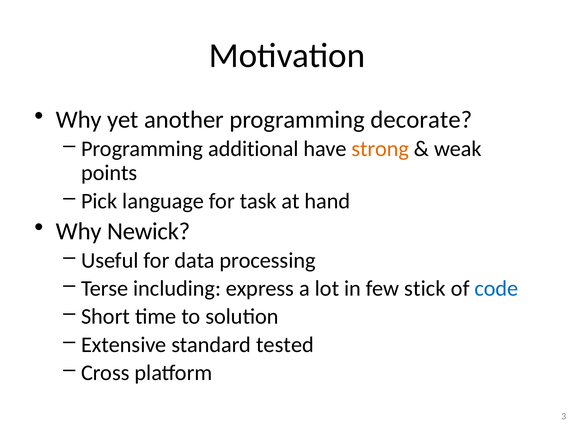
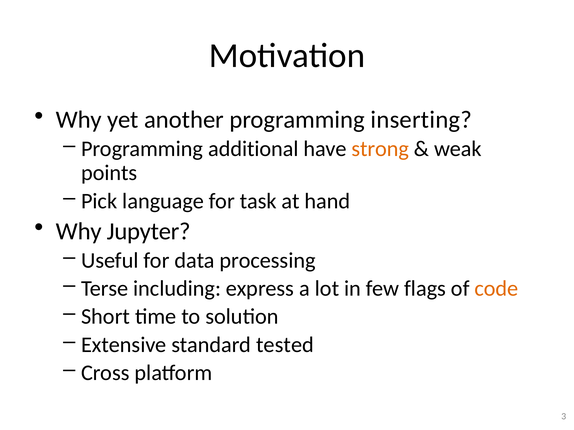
decorate: decorate -> inserting (421, 120)
Newick: Newick -> Jupyter (149, 232)
stick: stick -> flags (425, 289)
code colour: blue -> orange (496, 289)
